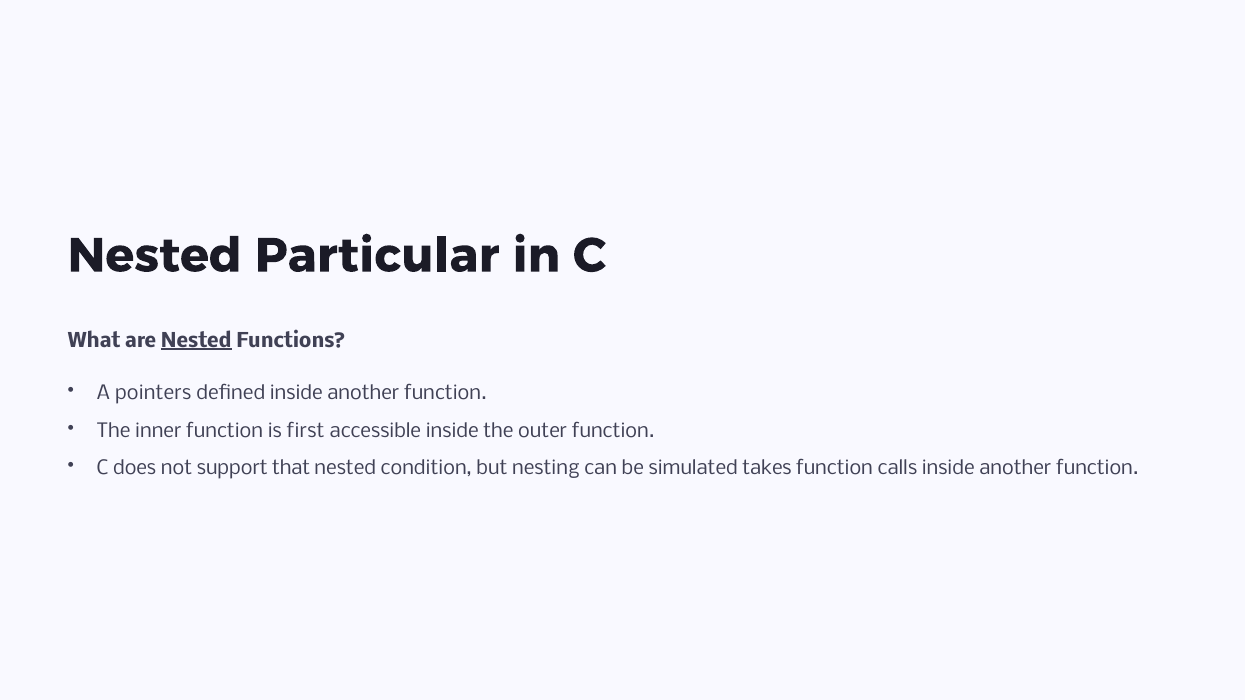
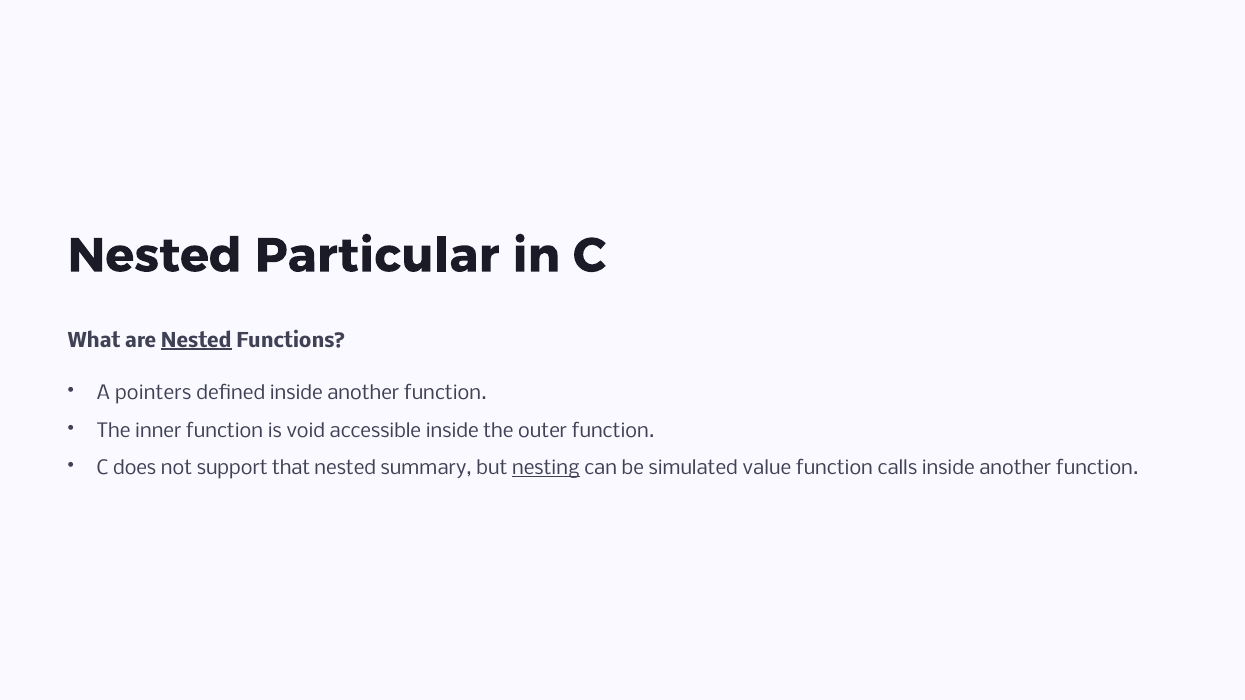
first: first -> void (306, 431)
condition: condition -> summary (426, 469)
nesting underline: none -> present (546, 469)
takes: takes -> value (767, 469)
